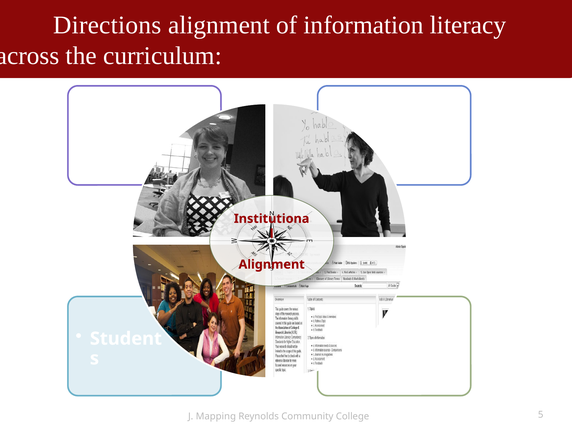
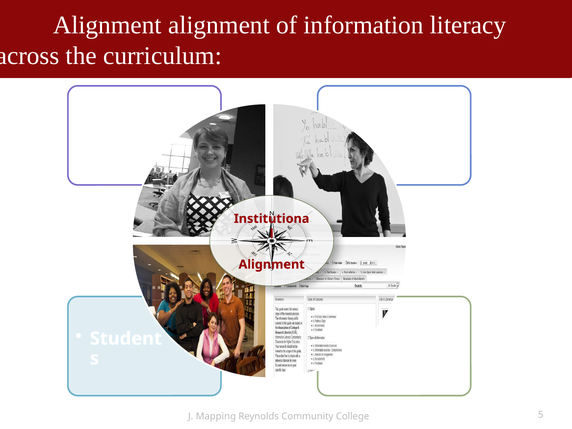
Directions: Directions -> Alignment (107, 25)
